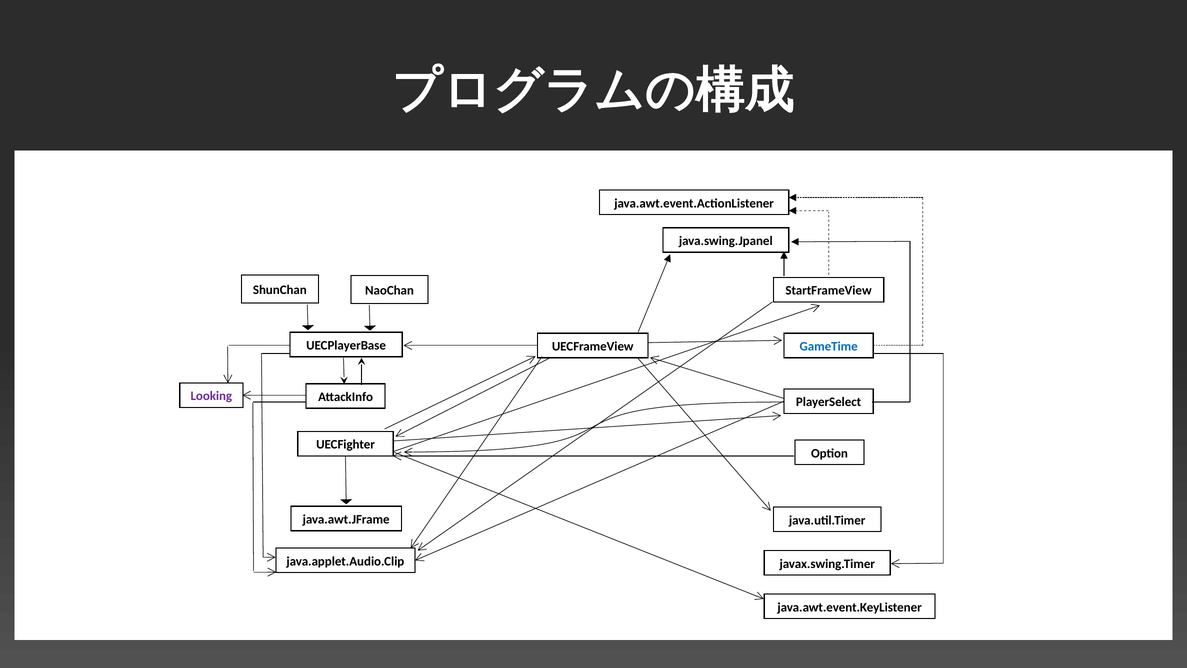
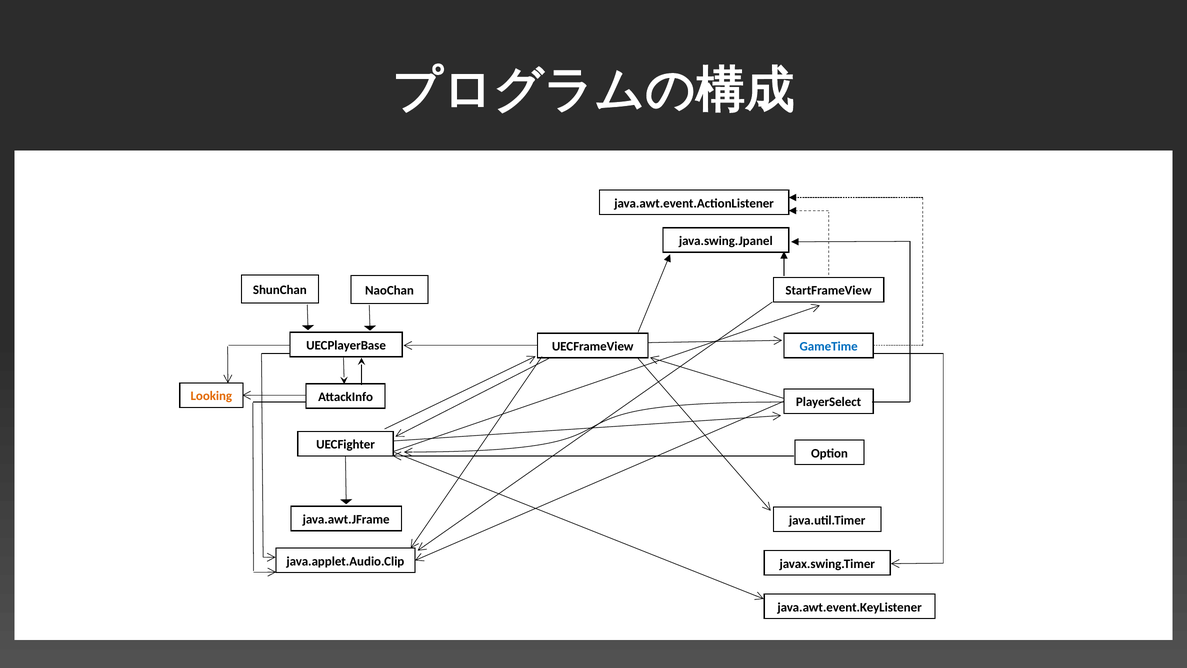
Looking colour: purple -> orange (211, 396)
